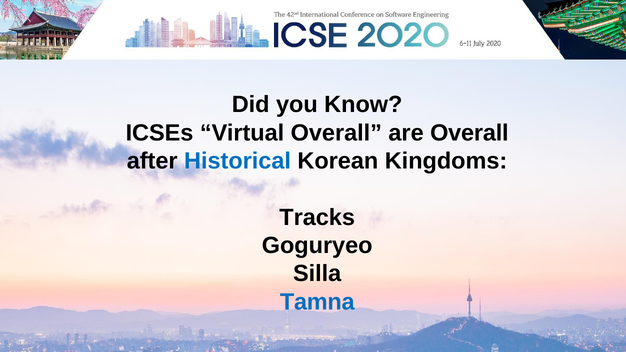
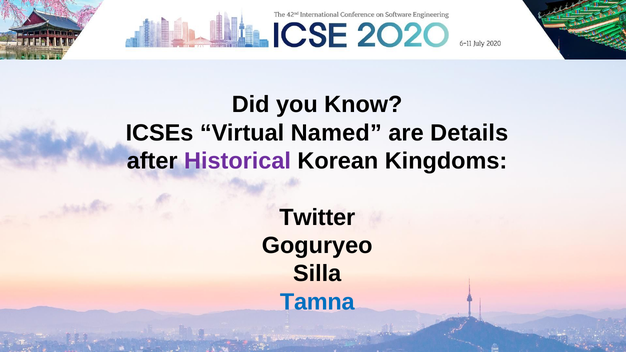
Virtual Overall: Overall -> Named (336, 133)
are Overall: Overall -> Details (469, 133)
Historical colour: blue -> purple (238, 161)
Tracks: Tracks -> Twitter (317, 217)
